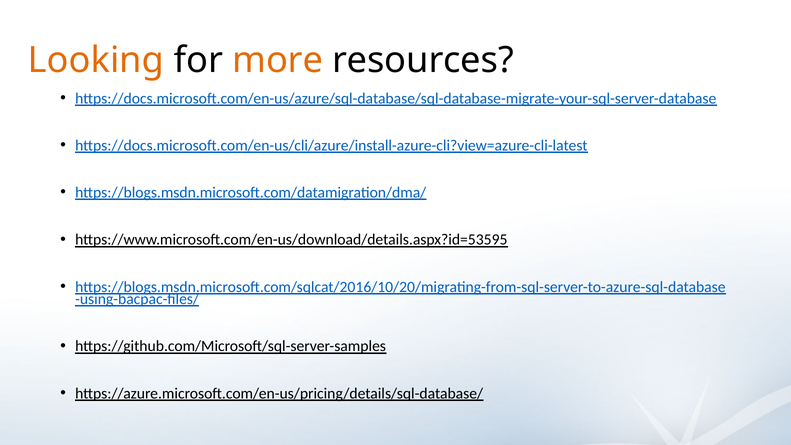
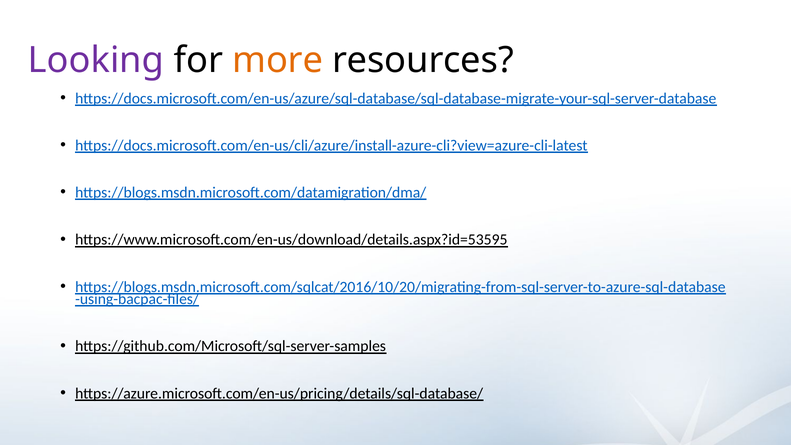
Looking colour: orange -> purple (96, 60)
